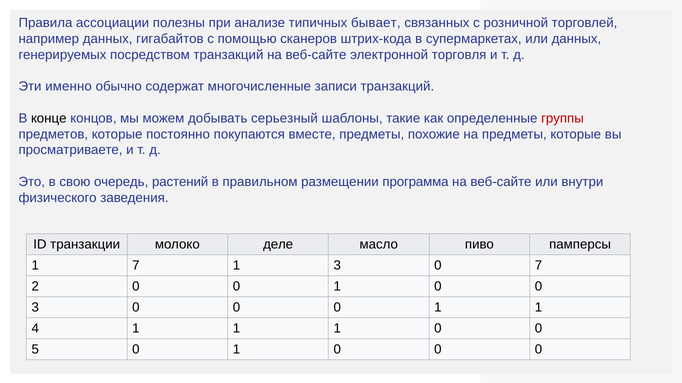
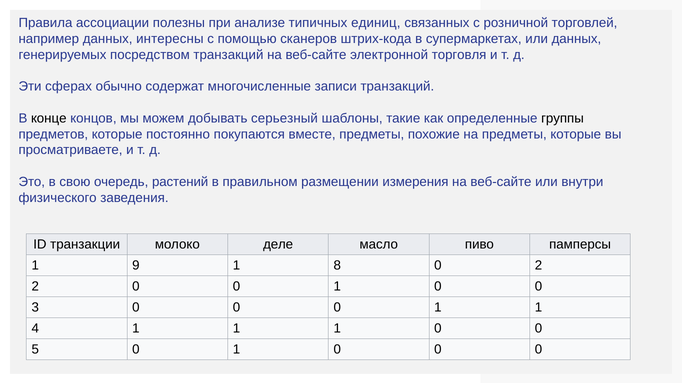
бывает: бывает -> единиц (376, 23)
гигабайтов: гигабайтов -> интересны (170, 39)
именно: именно -> сферах (69, 87)
группы colour: red -> black (562, 119)
программа: программа -> измерения (415, 182)
1 7: 7 -> 9 (136, 266)
1 3: 3 -> 8 (337, 266)
0 7: 7 -> 2 (539, 266)
